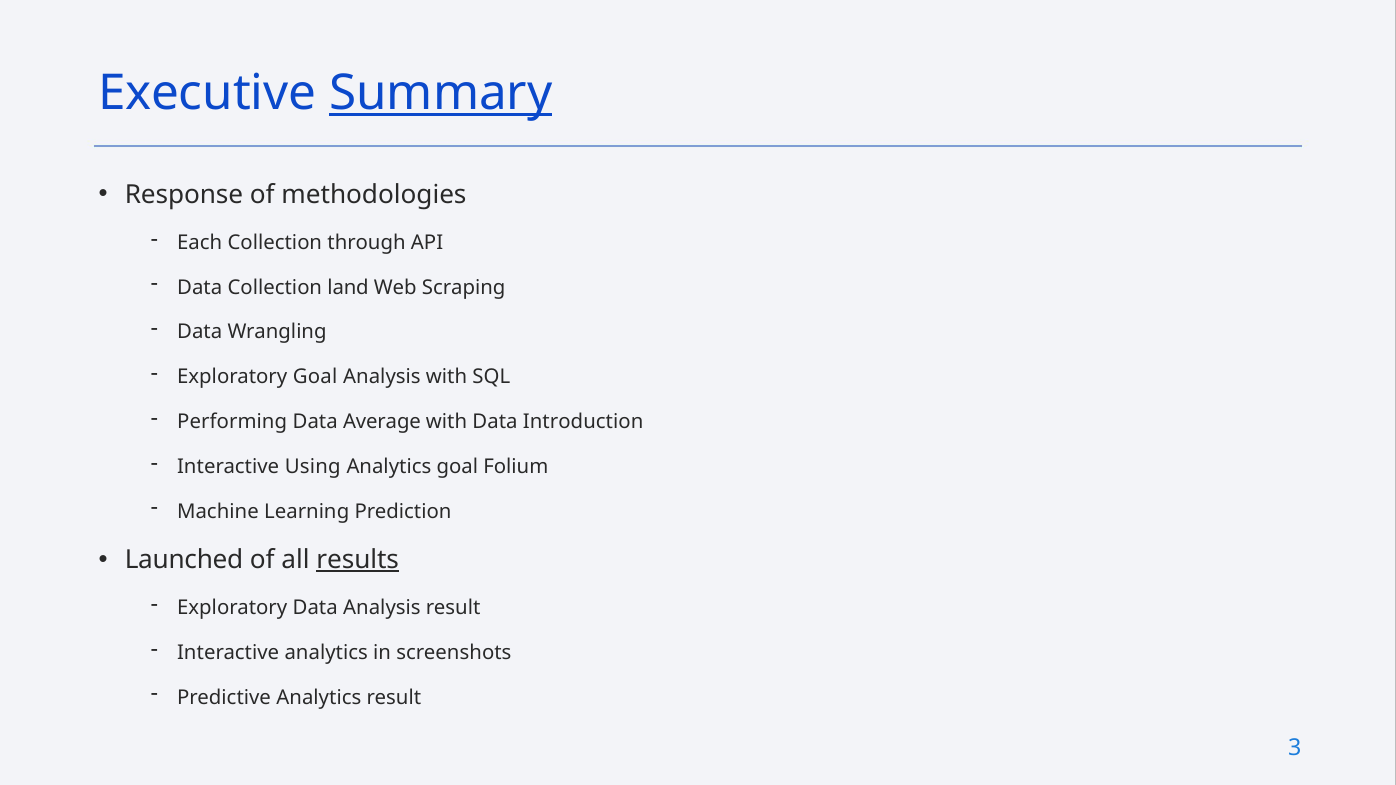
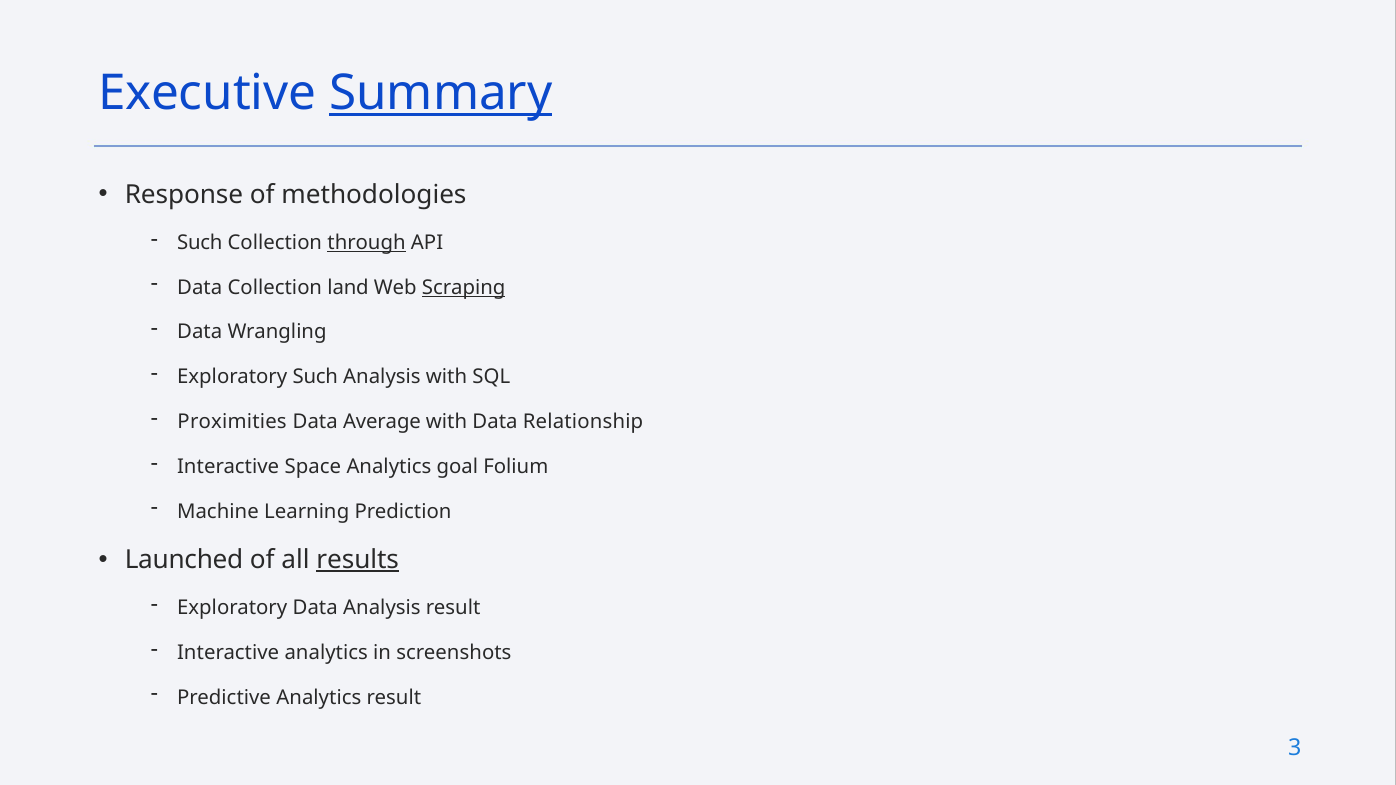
Each: Each -> Such (200, 243)
through underline: none -> present (367, 243)
Scraping underline: none -> present (464, 287)
Exploratory Goal: Goal -> Such (315, 377)
Performing: Performing -> Proximities (232, 422)
Introduction: Introduction -> Relationship (583, 422)
Using: Using -> Space (313, 467)
